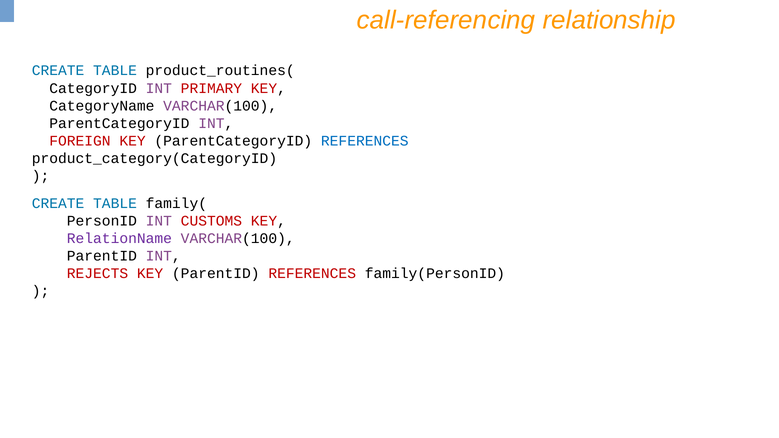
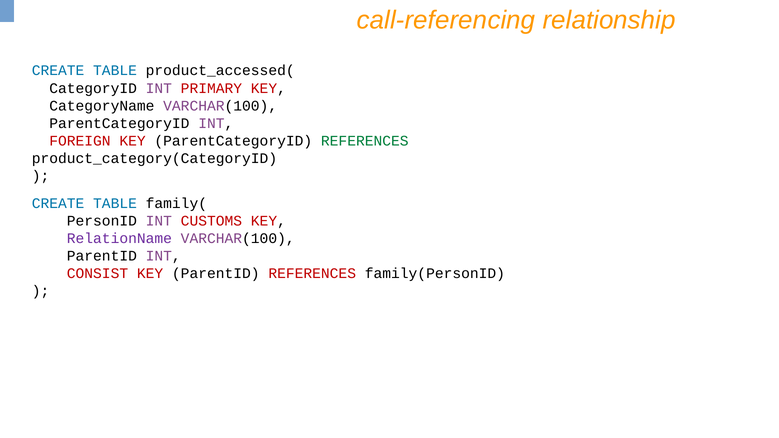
product_routines(: product_routines( -> product_accessed( (220, 71)
REFERENCES colour: blue -> green (365, 141)
REJECTS: REJECTS -> CONSIST (97, 274)
